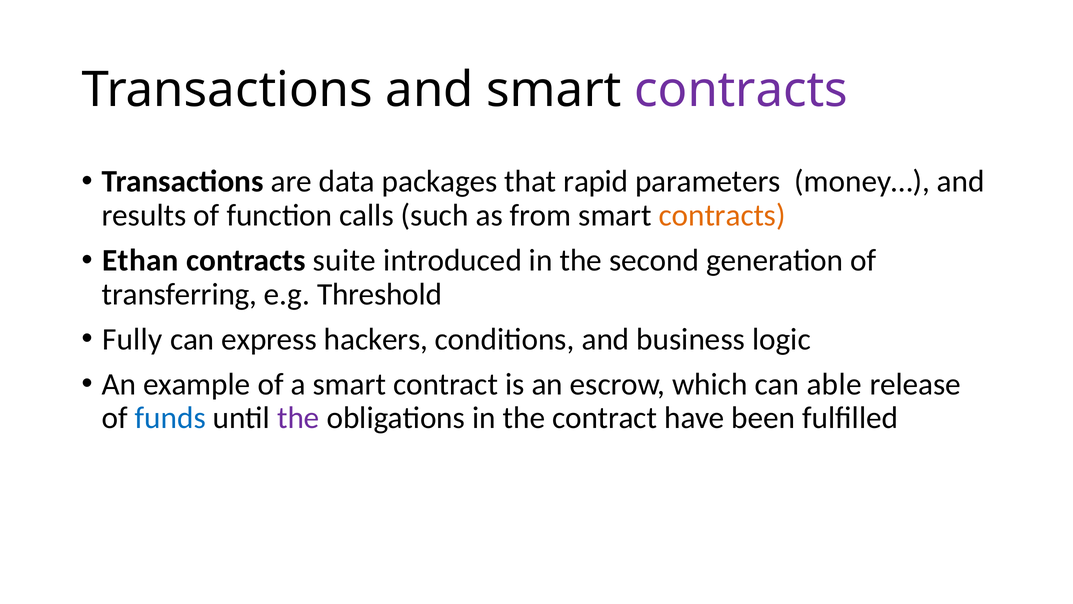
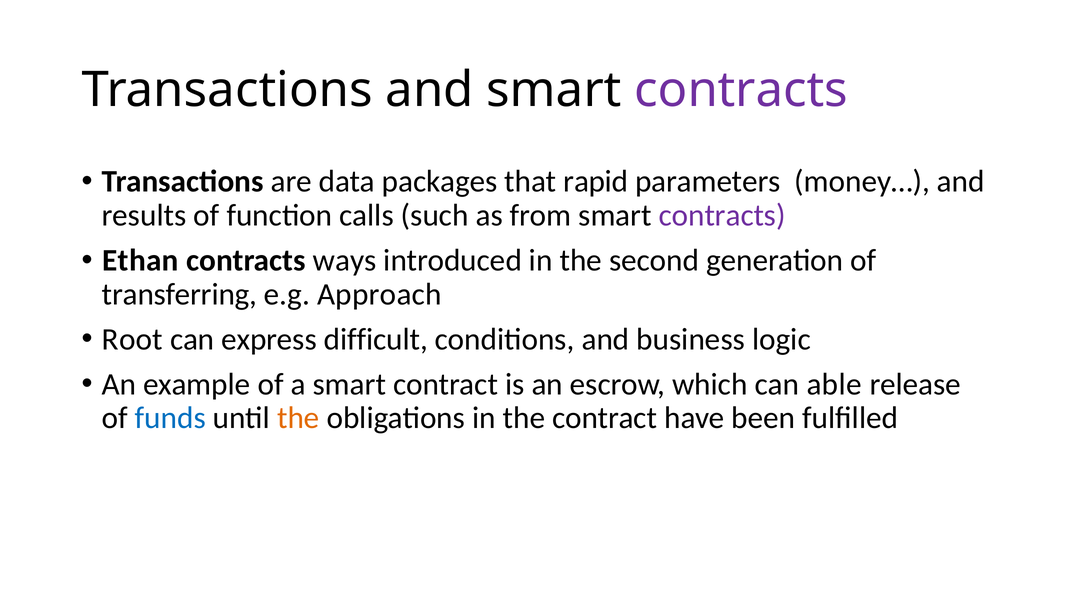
contracts colour: orange -> purple (722, 215)
suite: suite -> ways (345, 260)
Threshold: Threshold -> Approach (379, 294)
Fully: Fully -> Root (132, 339)
hackers: hackers -> difficult (376, 339)
the colour: purple -> orange (298, 418)
